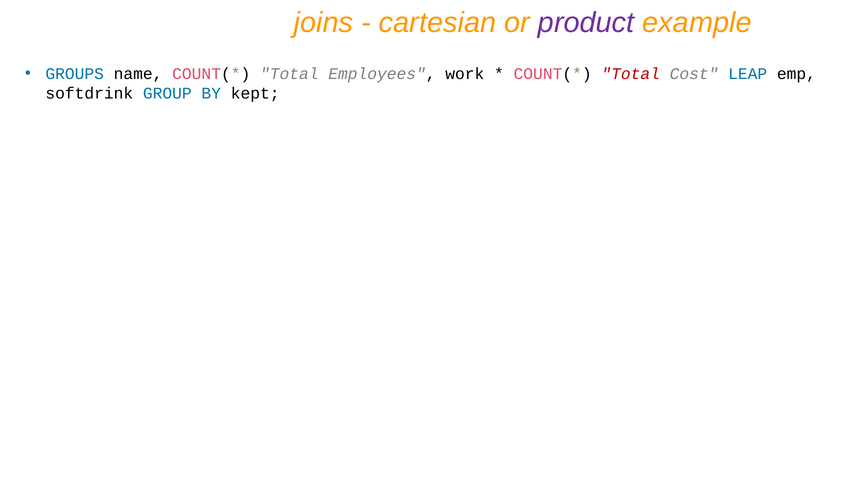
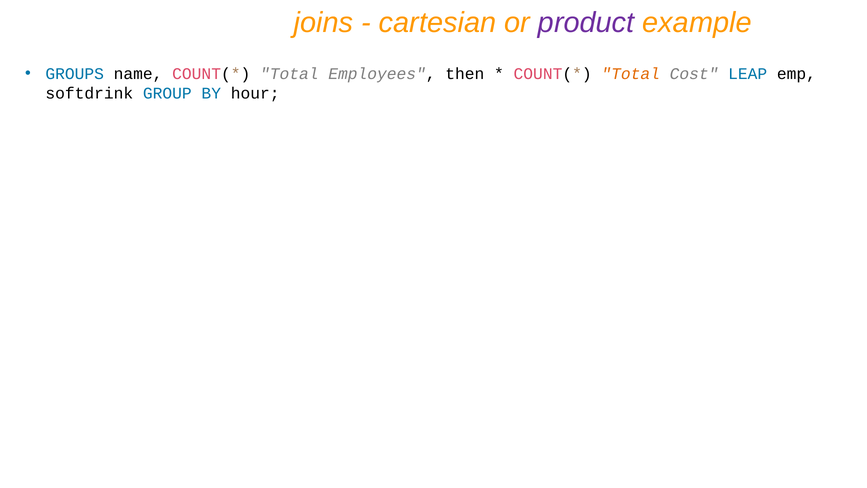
work: work -> then (465, 74)
Total colour: red -> orange (631, 74)
kept: kept -> hour (255, 93)
